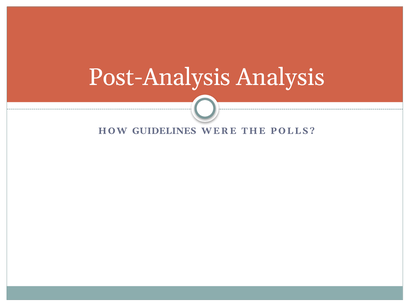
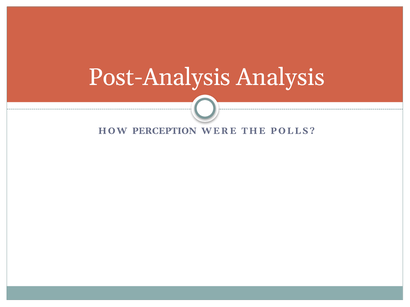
GUIDELINES: GUIDELINES -> PERCEPTION (164, 131)
